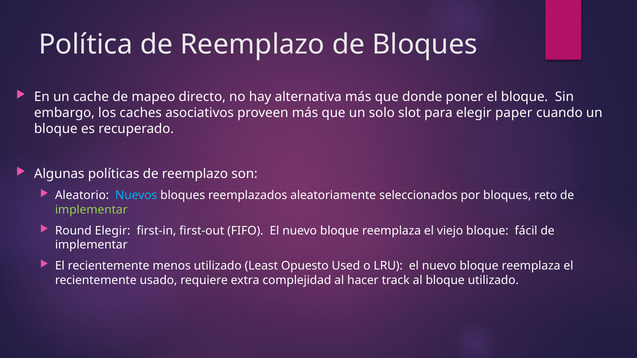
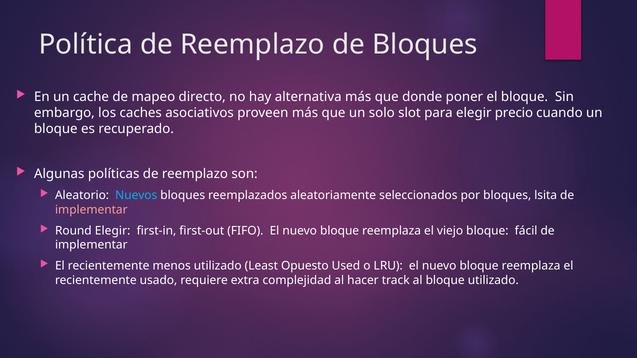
paper: paper -> precio (514, 113)
reto: reto -> lsita (546, 196)
implementar colour: light green -> pink (91, 210)
